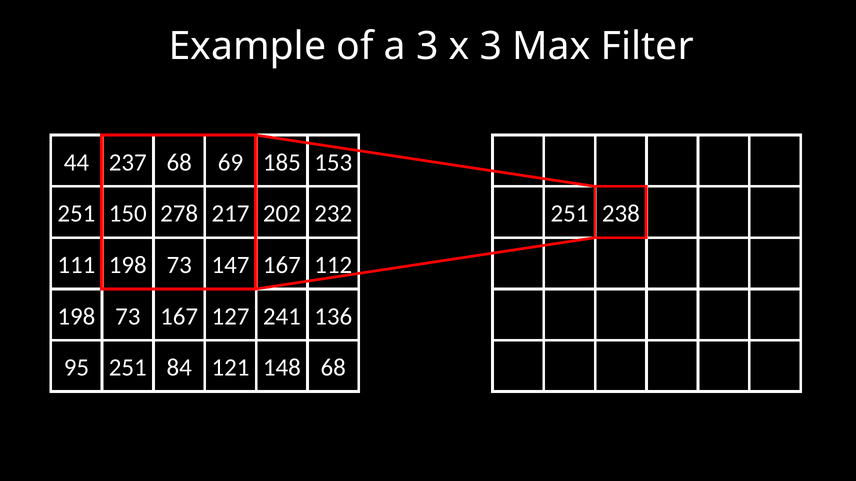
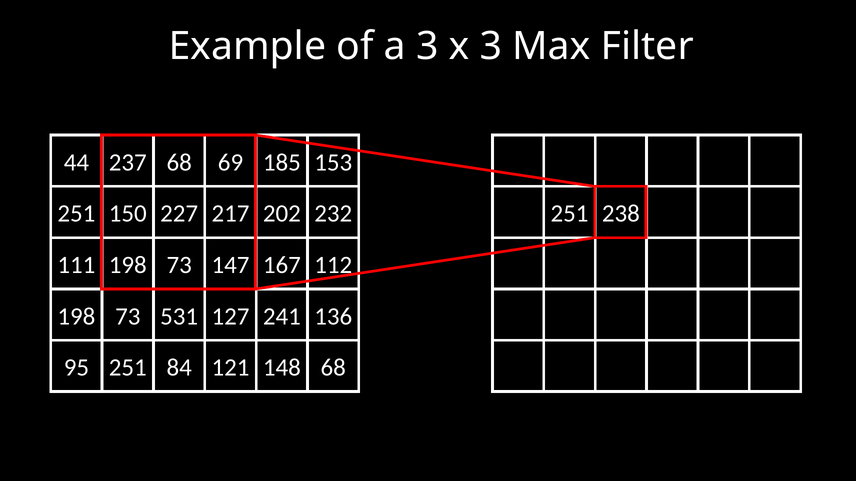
278: 278 -> 227 (179, 214)
73 167: 167 -> 531 (179, 317)
